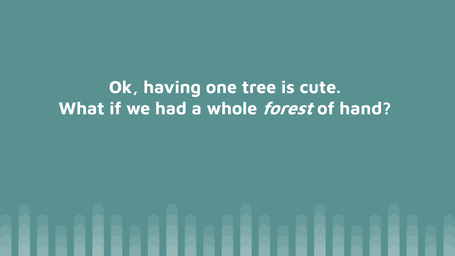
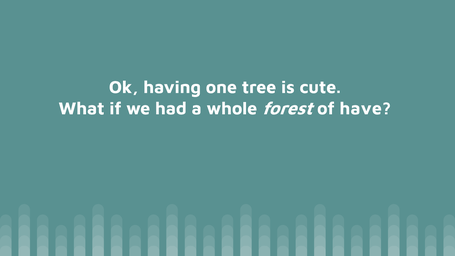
hand: hand -> have (365, 108)
